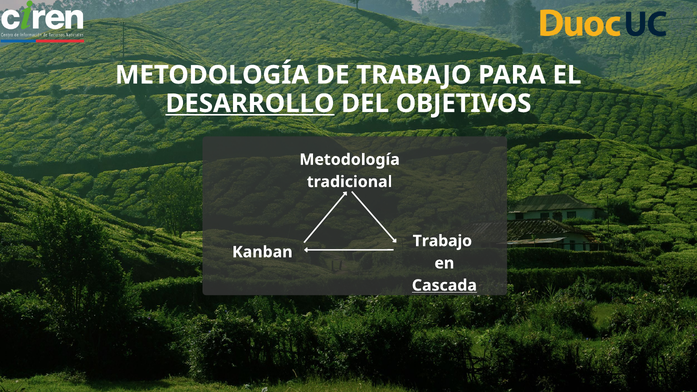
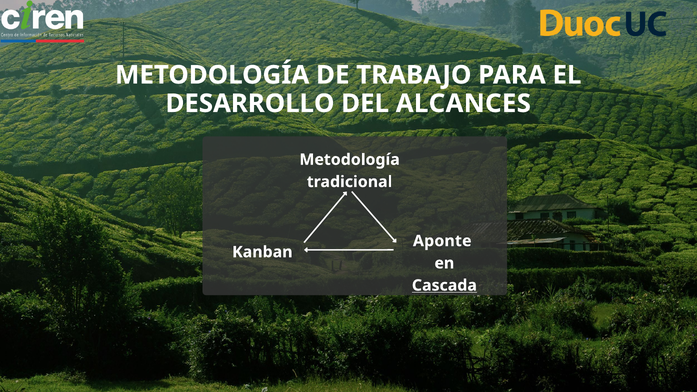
DESARROLLO underline: present -> none (250, 104)
OBJETIVOS: OBJETIVOS -> ALCANCES (463, 104)
Trabajo: Trabajo -> Aponte (442, 241)
